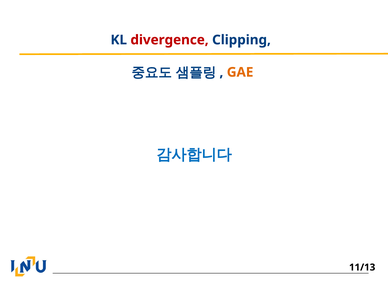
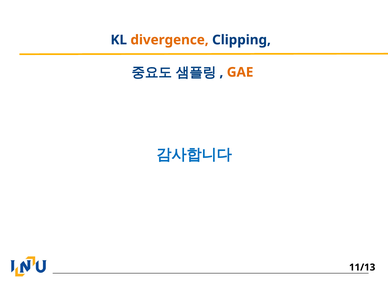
divergence colour: red -> orange (170, 40)
